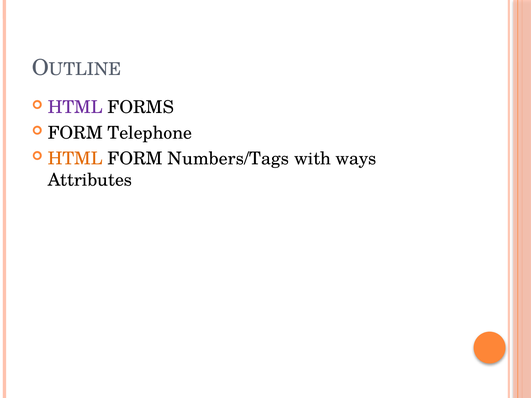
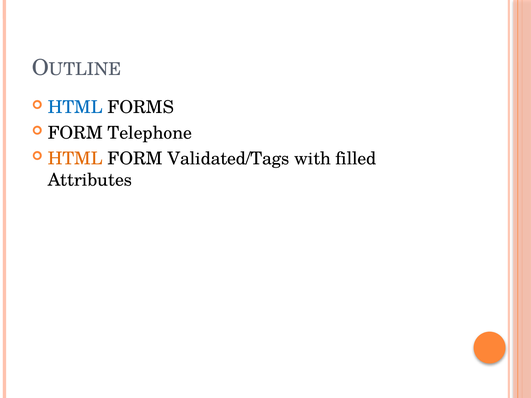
HTML colour: purple -> blue (75, 107)
Numbers/Tags: Numbers/Tags -> Validated/Tags (228, 159)
ways: ways -> filled (356, 159)
